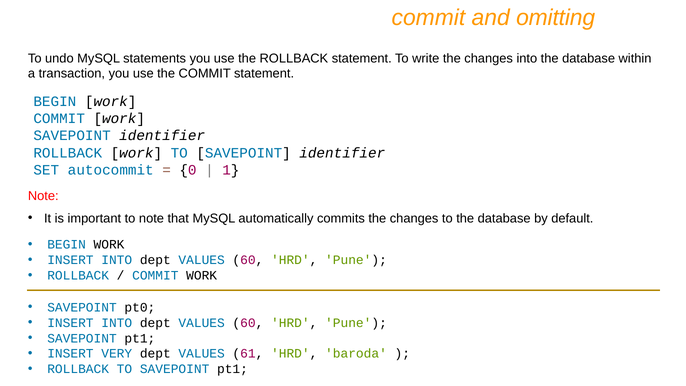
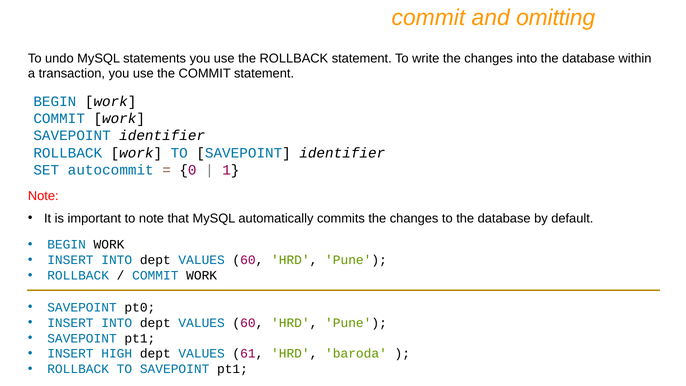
VERY: VERY -> HIGH (117, 354)
